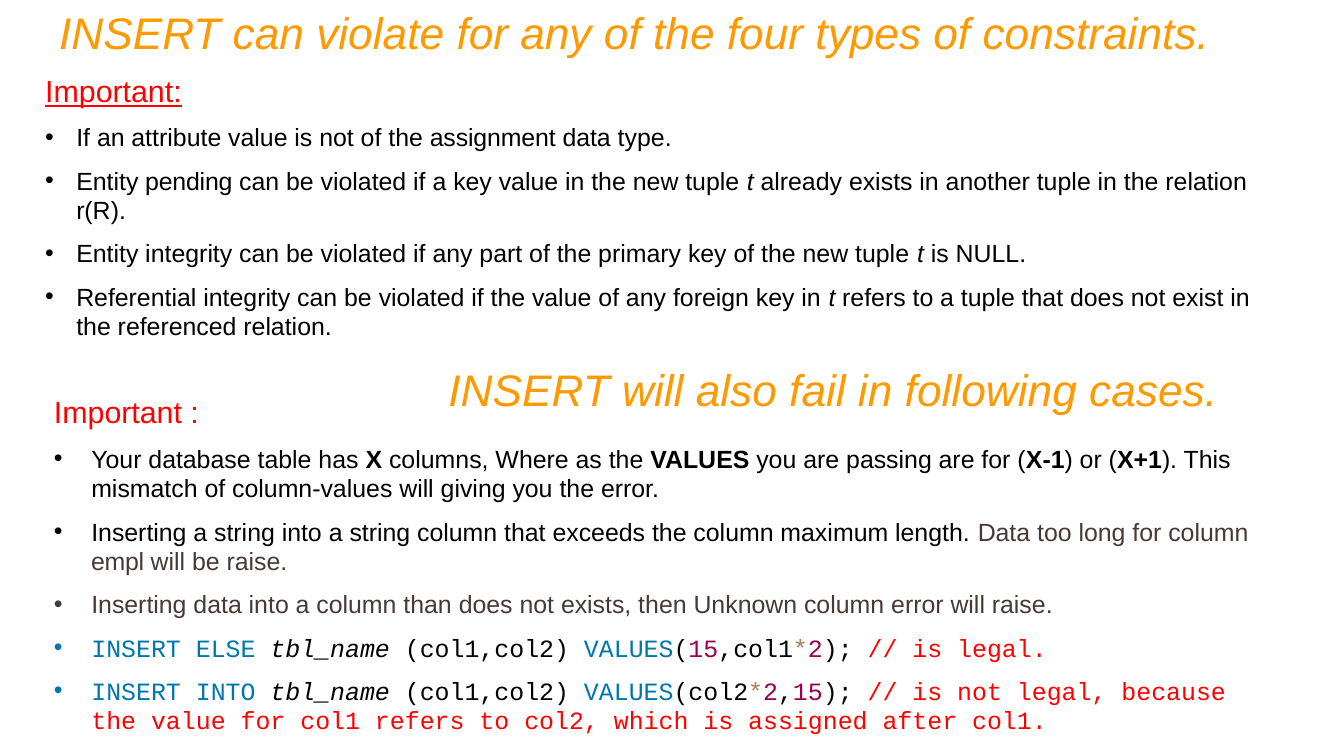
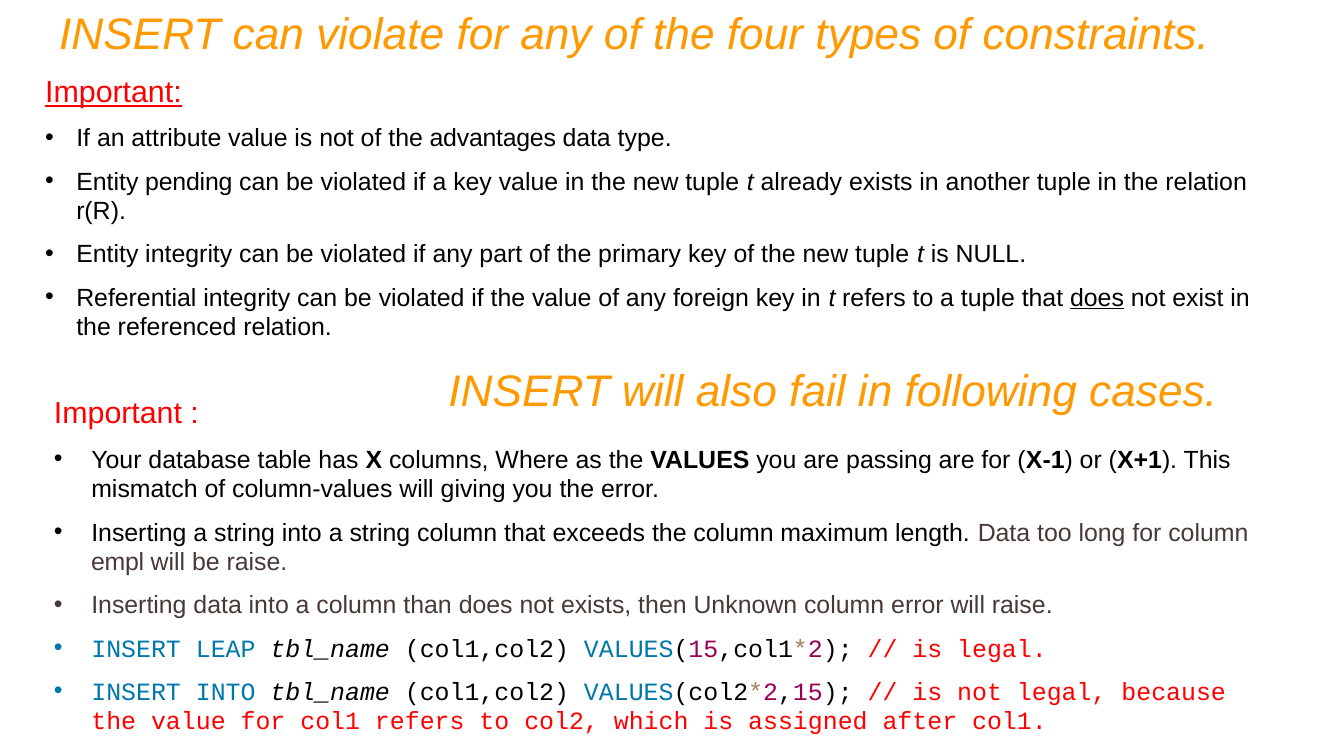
assignment: assignment -> advantages (493, 139)
does underline: none -> present (1097, 298)
ELSE: ELSE -> LEAP (226, 649)
